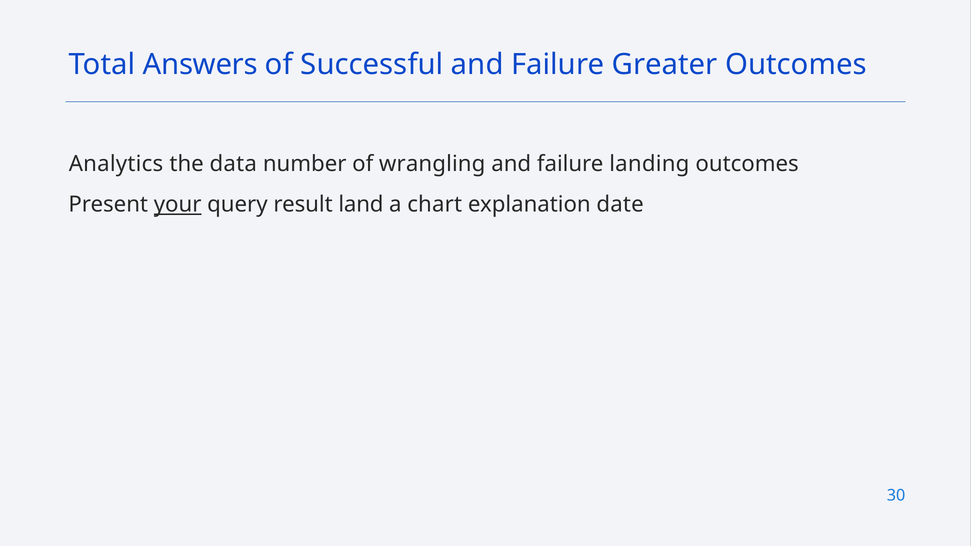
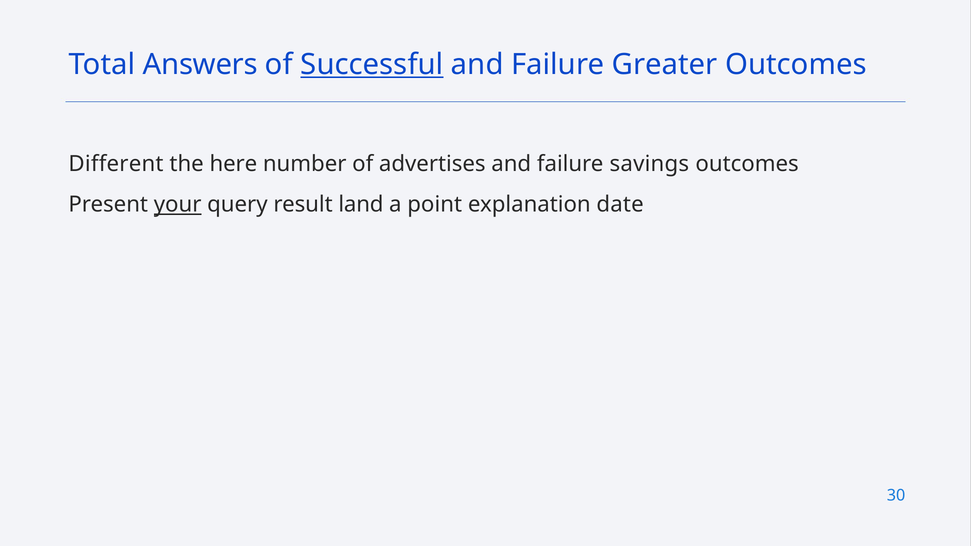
Successful underline: none -> present (372, 65)
Analytics: Analytics -> Different (116, 164)
data: data -> here (233, 164)
wrangling: wrangling -> advertises (432, 164)
landing: landing -> savings (649, 164)
chart: chart -> point (435, 205)
